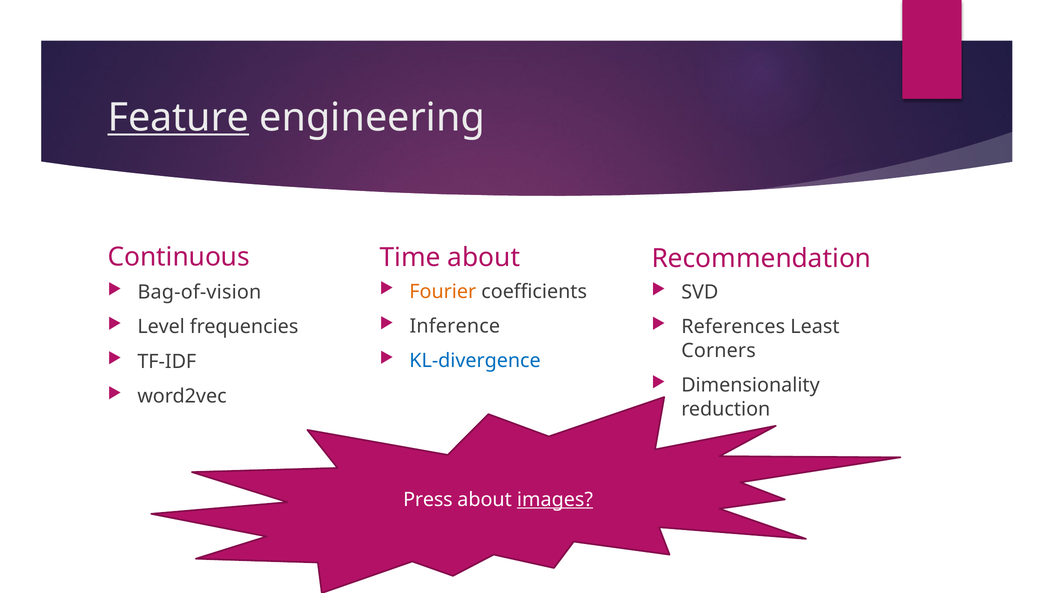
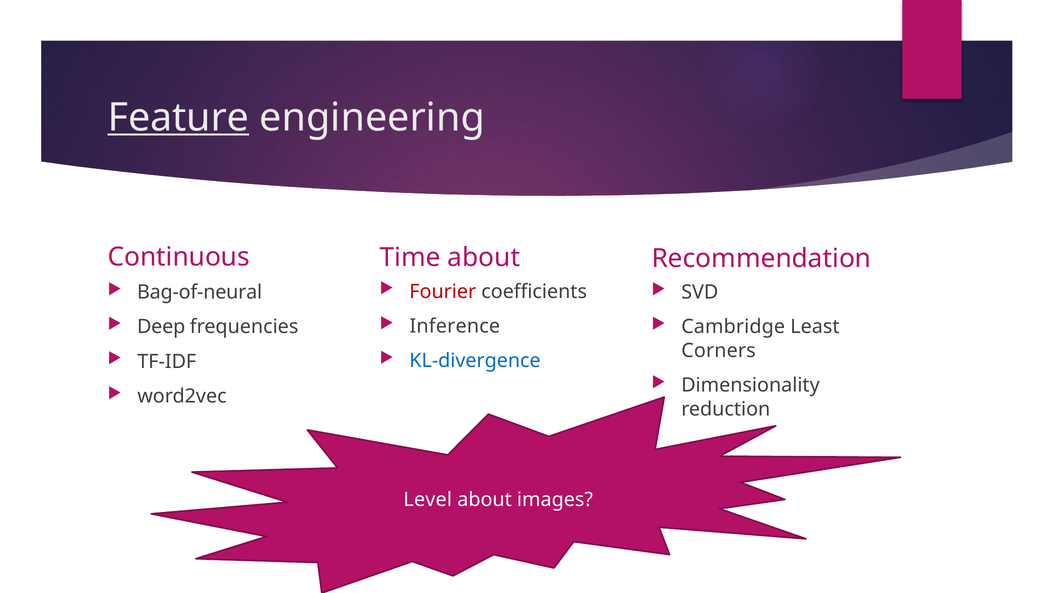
Fourier colour: orange -> red (443, 291)
Bag-of-vision: Bag-of-vision -> Bag-of-neural (200, 292)
Level: Level -> Deep (161, 327)
References: References -> Cambridge (733, 327)
Press: Press -> Level (428, 500)
images underline: present -> none (555, 500)
